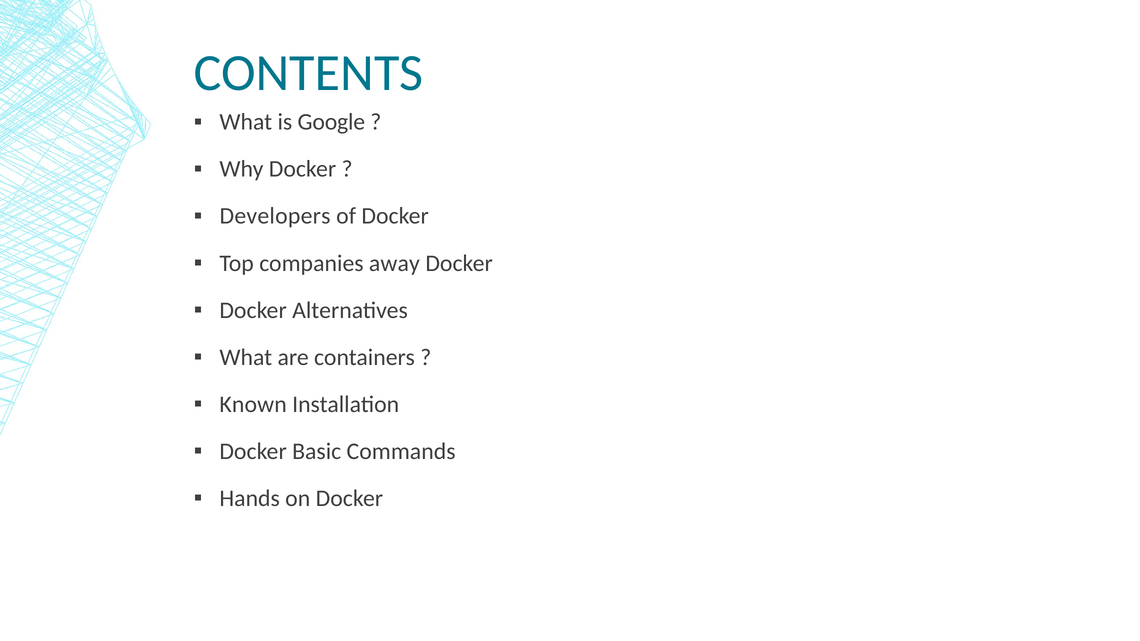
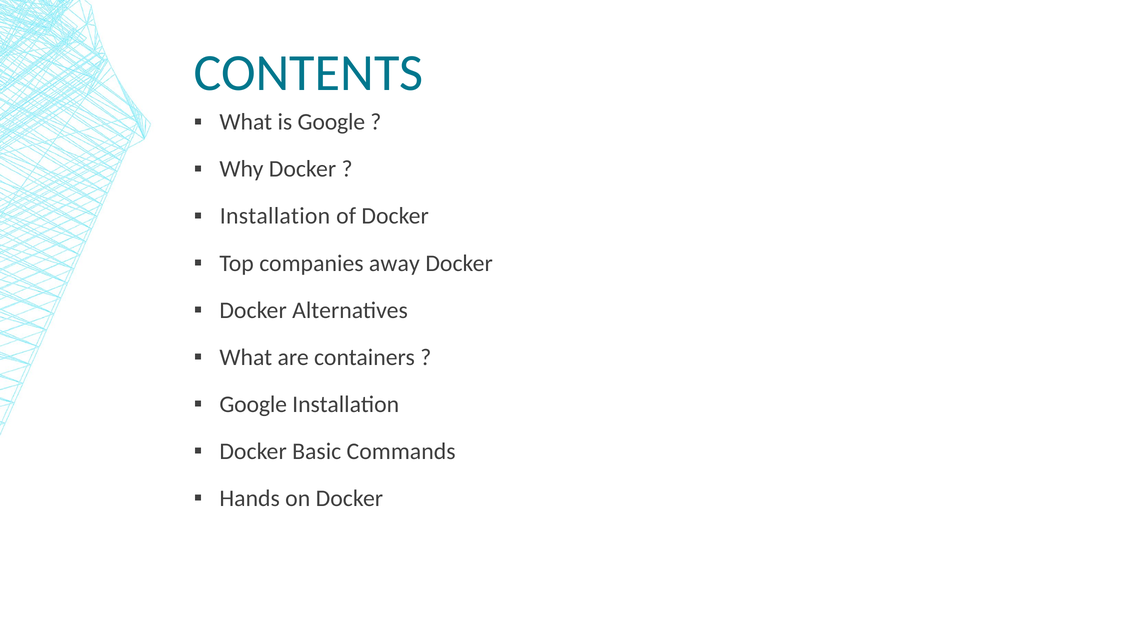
Developers: Developers -> Installation (275, 216)
Known: Known -> Google (253, 404)
